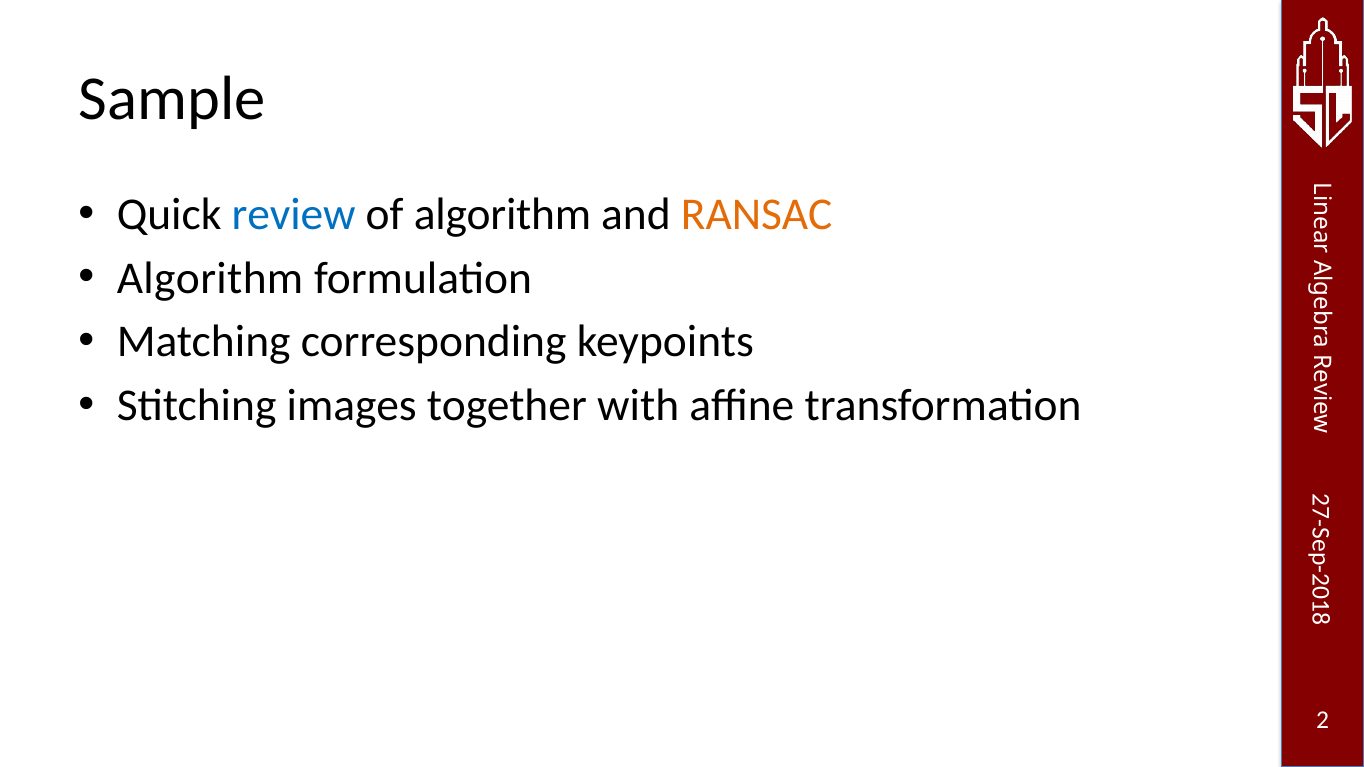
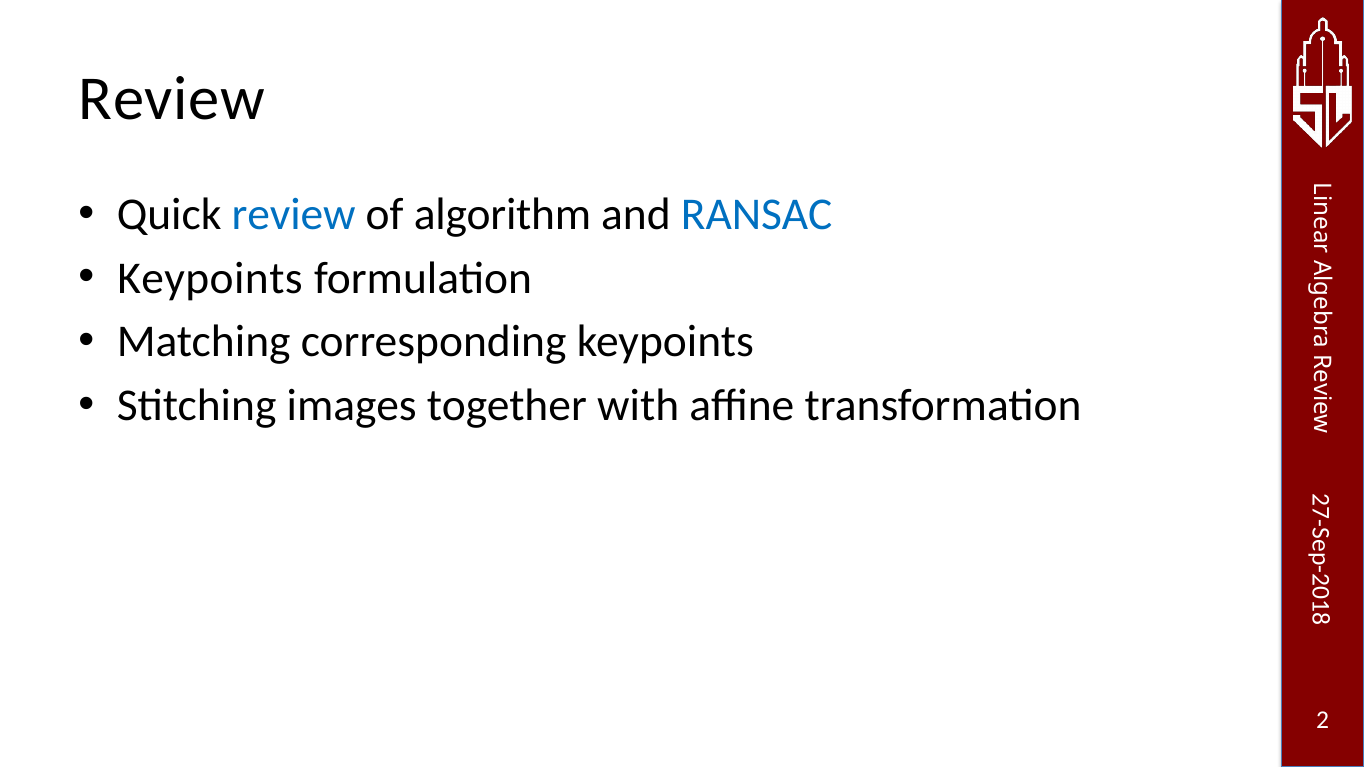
Sample: Sample -> Review (172, 99)
RANSAC colour: orange -> blue (757, 215)
Algorithm: Algorithm -> Keypoints (210, 278)
